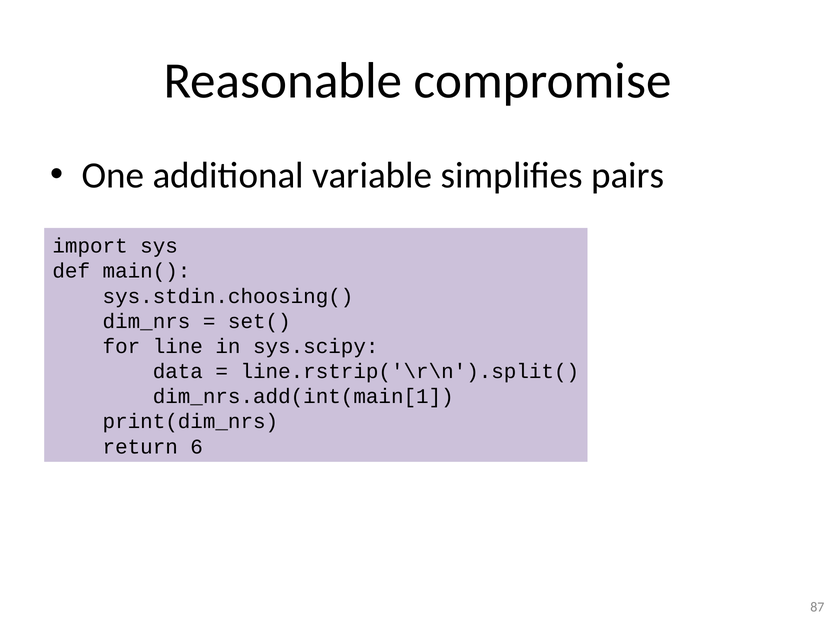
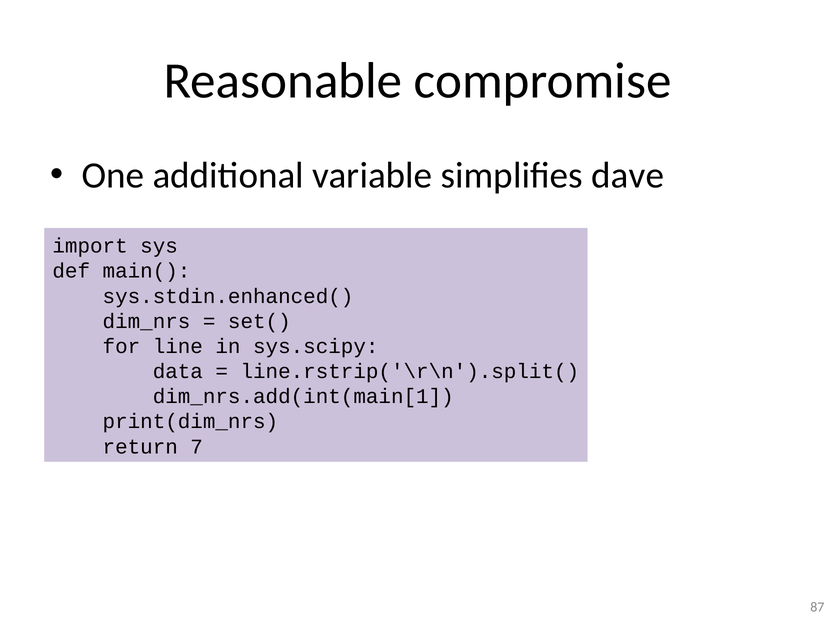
pairs: pairs -> dave (628, 175)
sys.stdin.choosing(: sys.stdin.choosing( -> sys.stdin.enhanced( (228, 296)
6: 6 -> 7 (197, 447)
